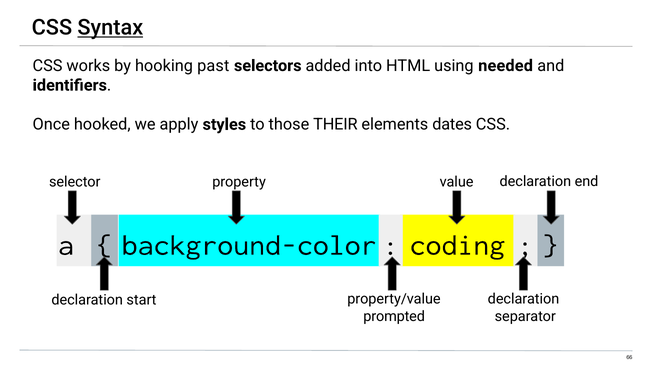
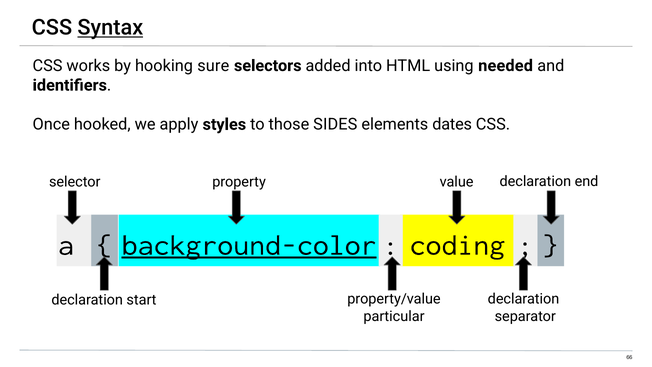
past: past -> sure (213, 66)
THEIR: THEIR -> SIDES (335, 124)
background-color underline: none -> present (249, 245)
prompted: prompted -> particular (394, 316)
